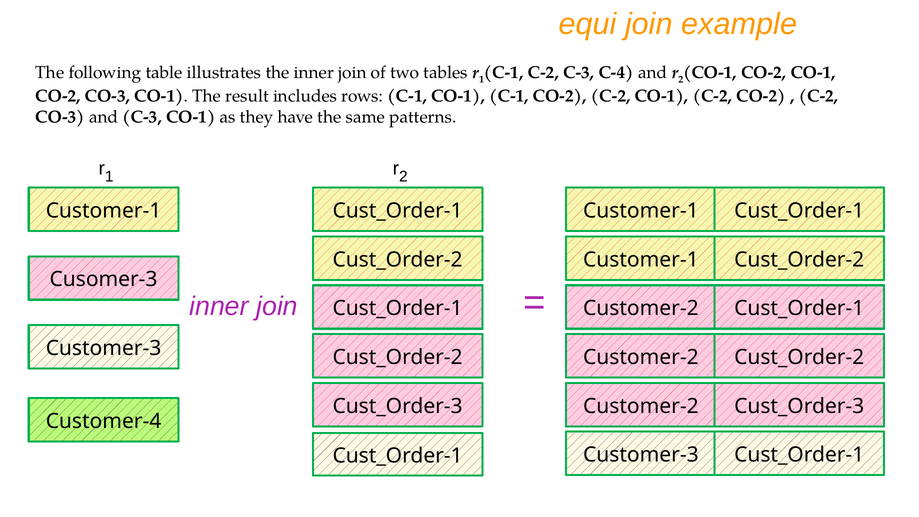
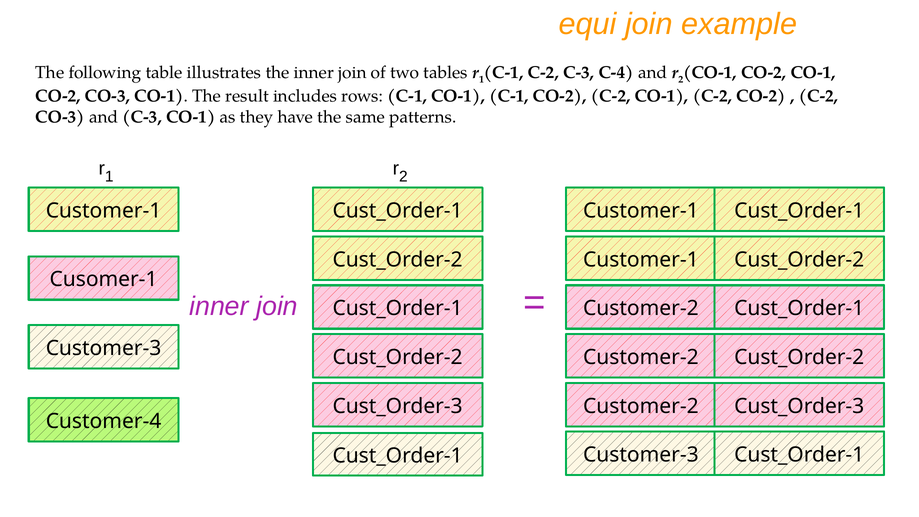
Cusomer-3: Cusomer-3 -> Cusomer-1 (104, 279)
